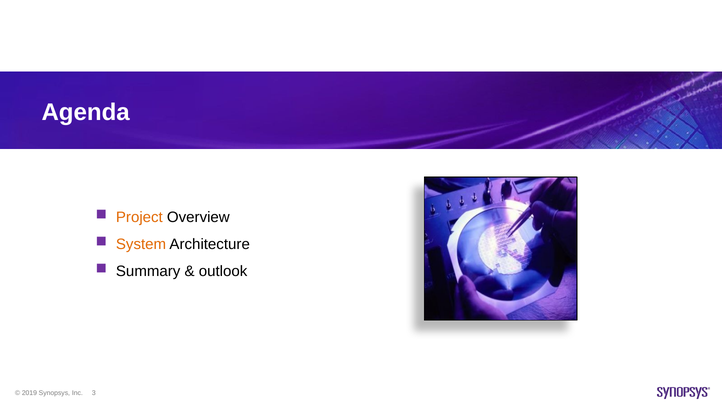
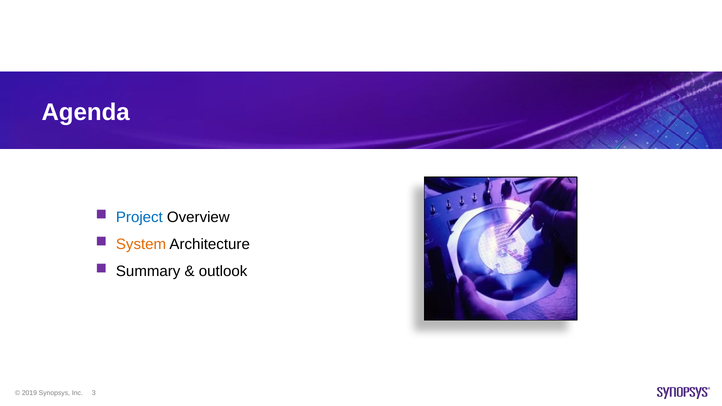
Project colour: orange -> blue (139, 217)
